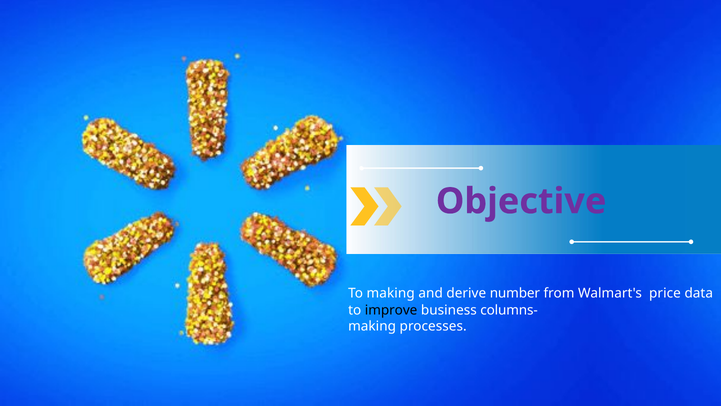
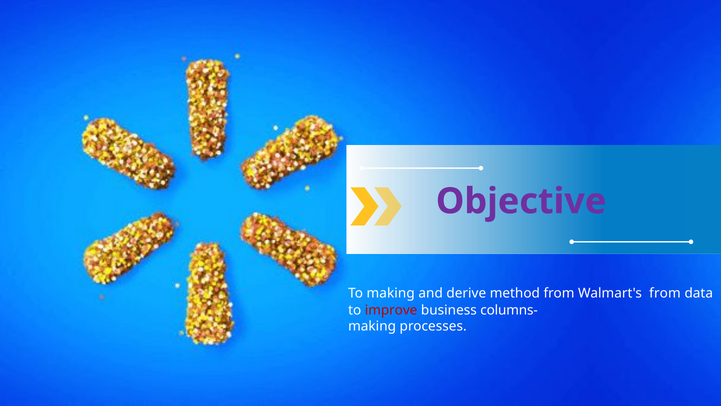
number: number -> method (515, 293)
Walmart's price: price -> from (665, 293)
improve colour: black -> red (391, 310)
